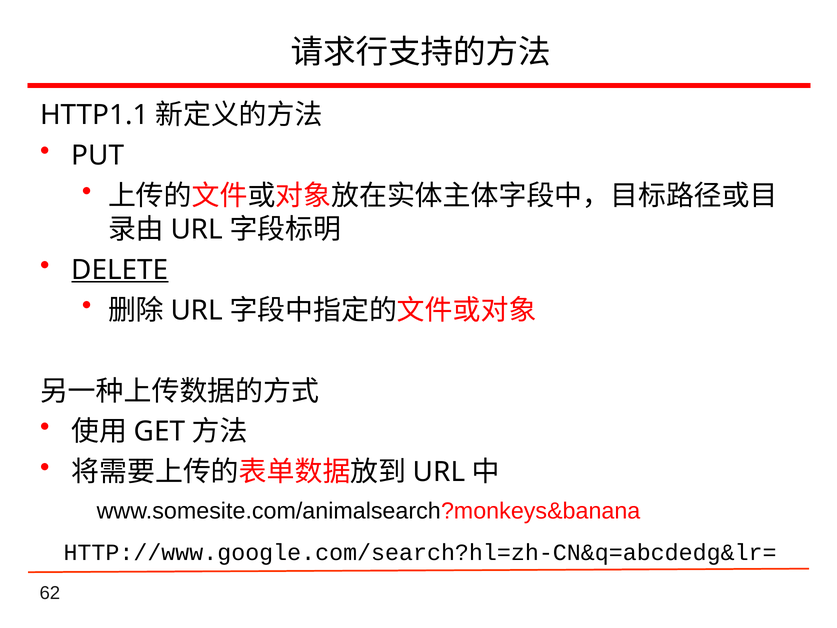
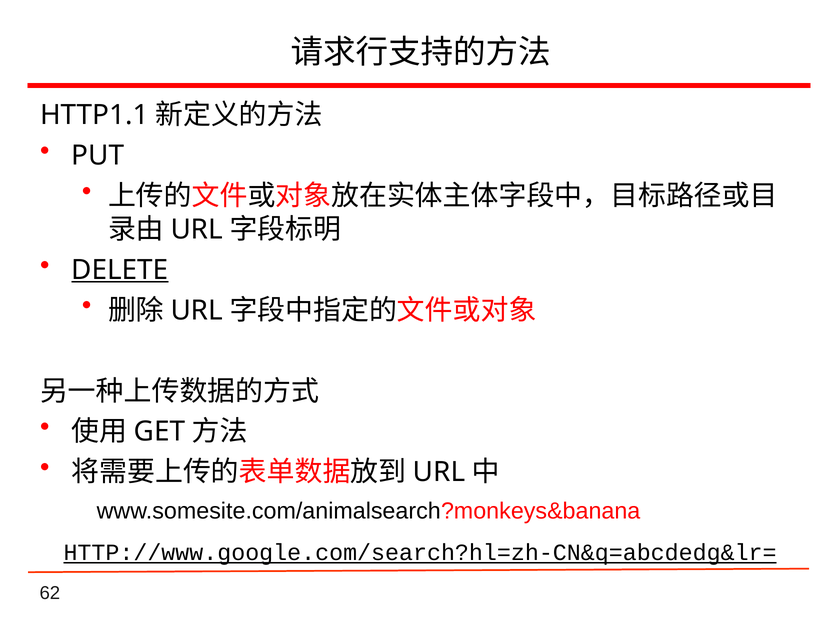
HTTP://www.google.com/search?hl=zh-CN&q=abcdedg&lr= underline: none -> present (420, 552)
